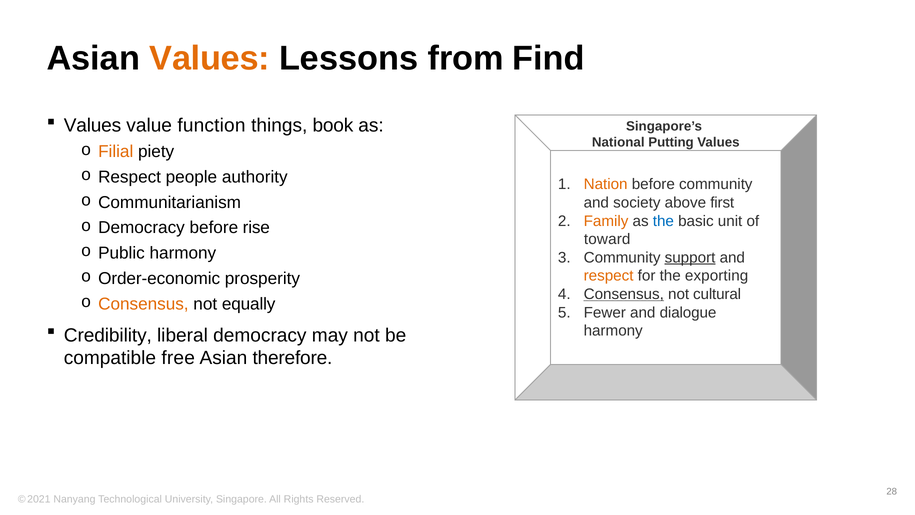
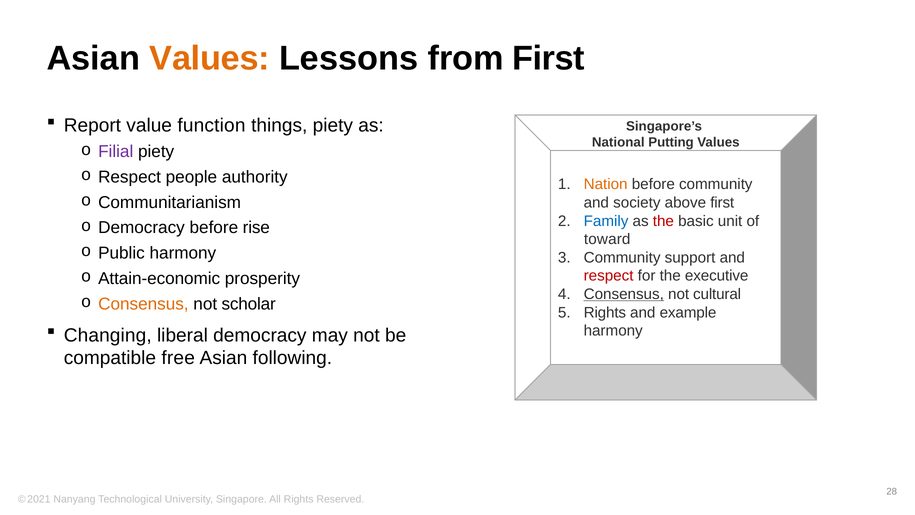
from Find: Find -> First (548, 59)
Values: Values -> Report (92, 125)
things book: book -> piety (333, 125)
Filial colour: orange -> purple (116, 152)
Family colour: orange -> blue (606, 221)
the colour: blue -> red (663, 221)
support underline: present -> none (690, 257)
respect colour: orange -> red (609, 276)
exporting: exporting -> executive (717, 276)
Order-economic: Order-economic -> Attain-economic (159, 278)
equally: equally -> scholar (249, 304)
Fewer: Fewer -> Rights (605, 312)
dialogue: dialogue -> example (688, 312)
Credibility: Credibility -> Changing (108, 335)
therefore: therefore -> following (292, 358)
